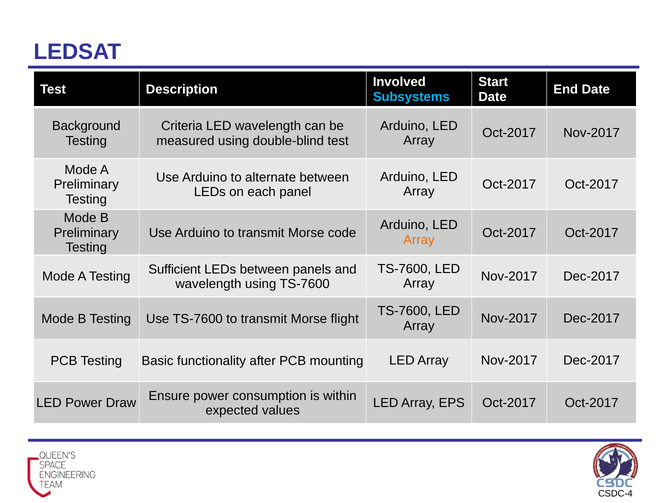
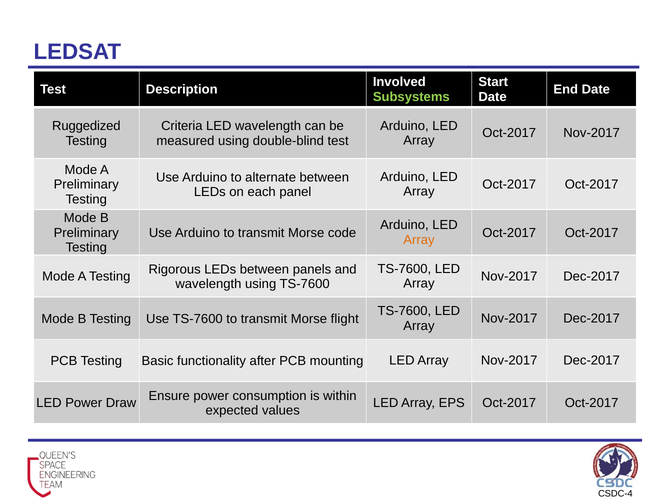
Subsystems colour: light blue -> light green (411, 97)
Background: Background -> Ruggedized (86, 126)
Sufficient: Sufficient -> Rigorous (175, 269)
